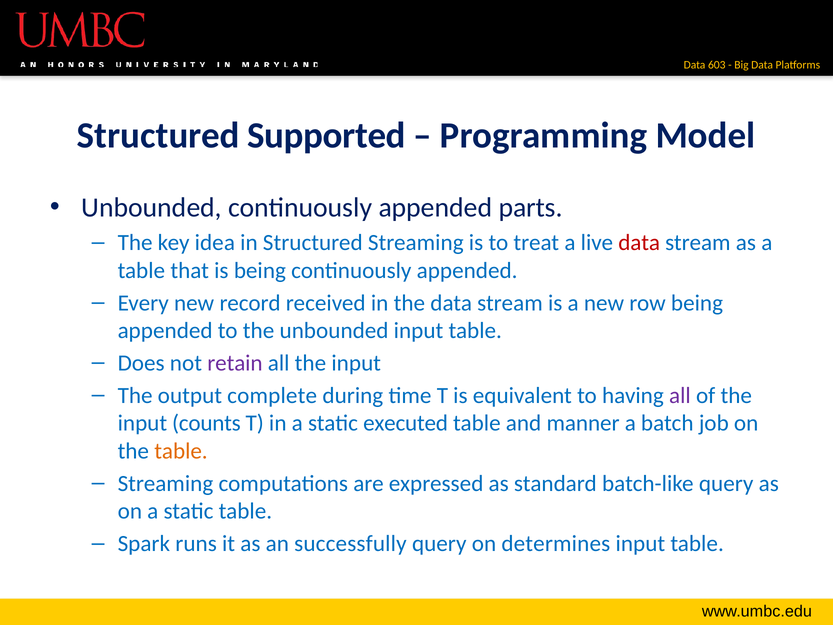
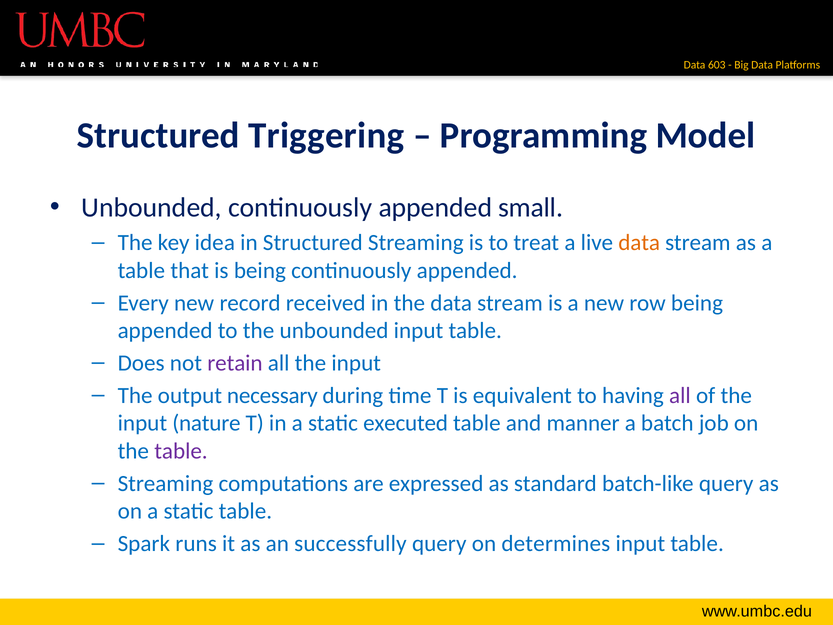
Supported: Supported -> Triggering (326, 135)
parts: parts -> small (531, 208)
data colour: red -> orange (639, 243)
complete: complete -> necessary (272, 395)
counts: counts -> nature (206, 423)
table colour: orange -> purple (181, 451)
